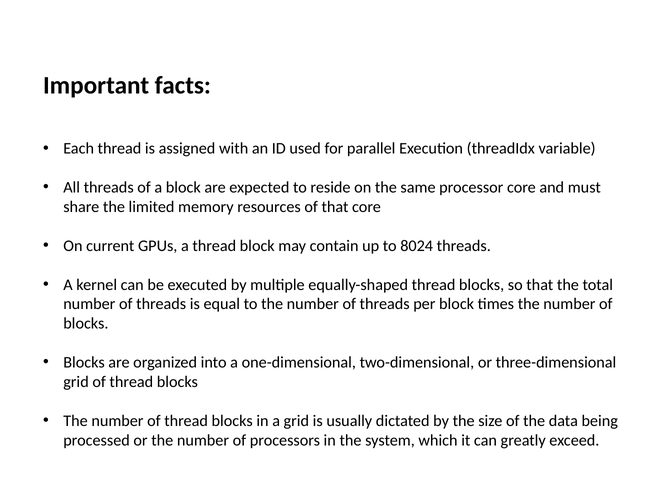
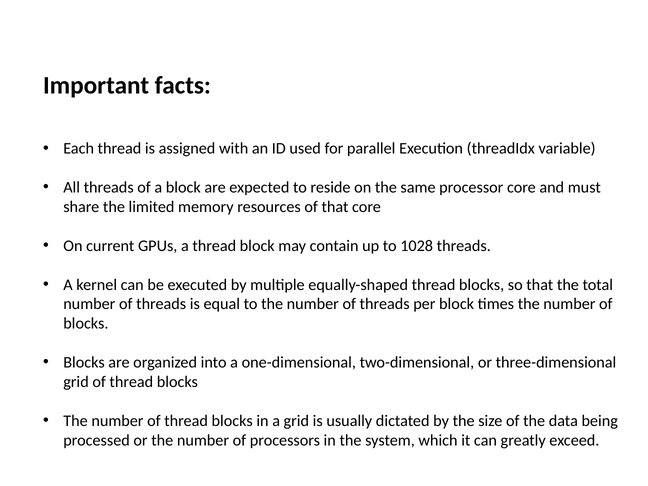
8024: 8024 -> 1028 (417, 246)
